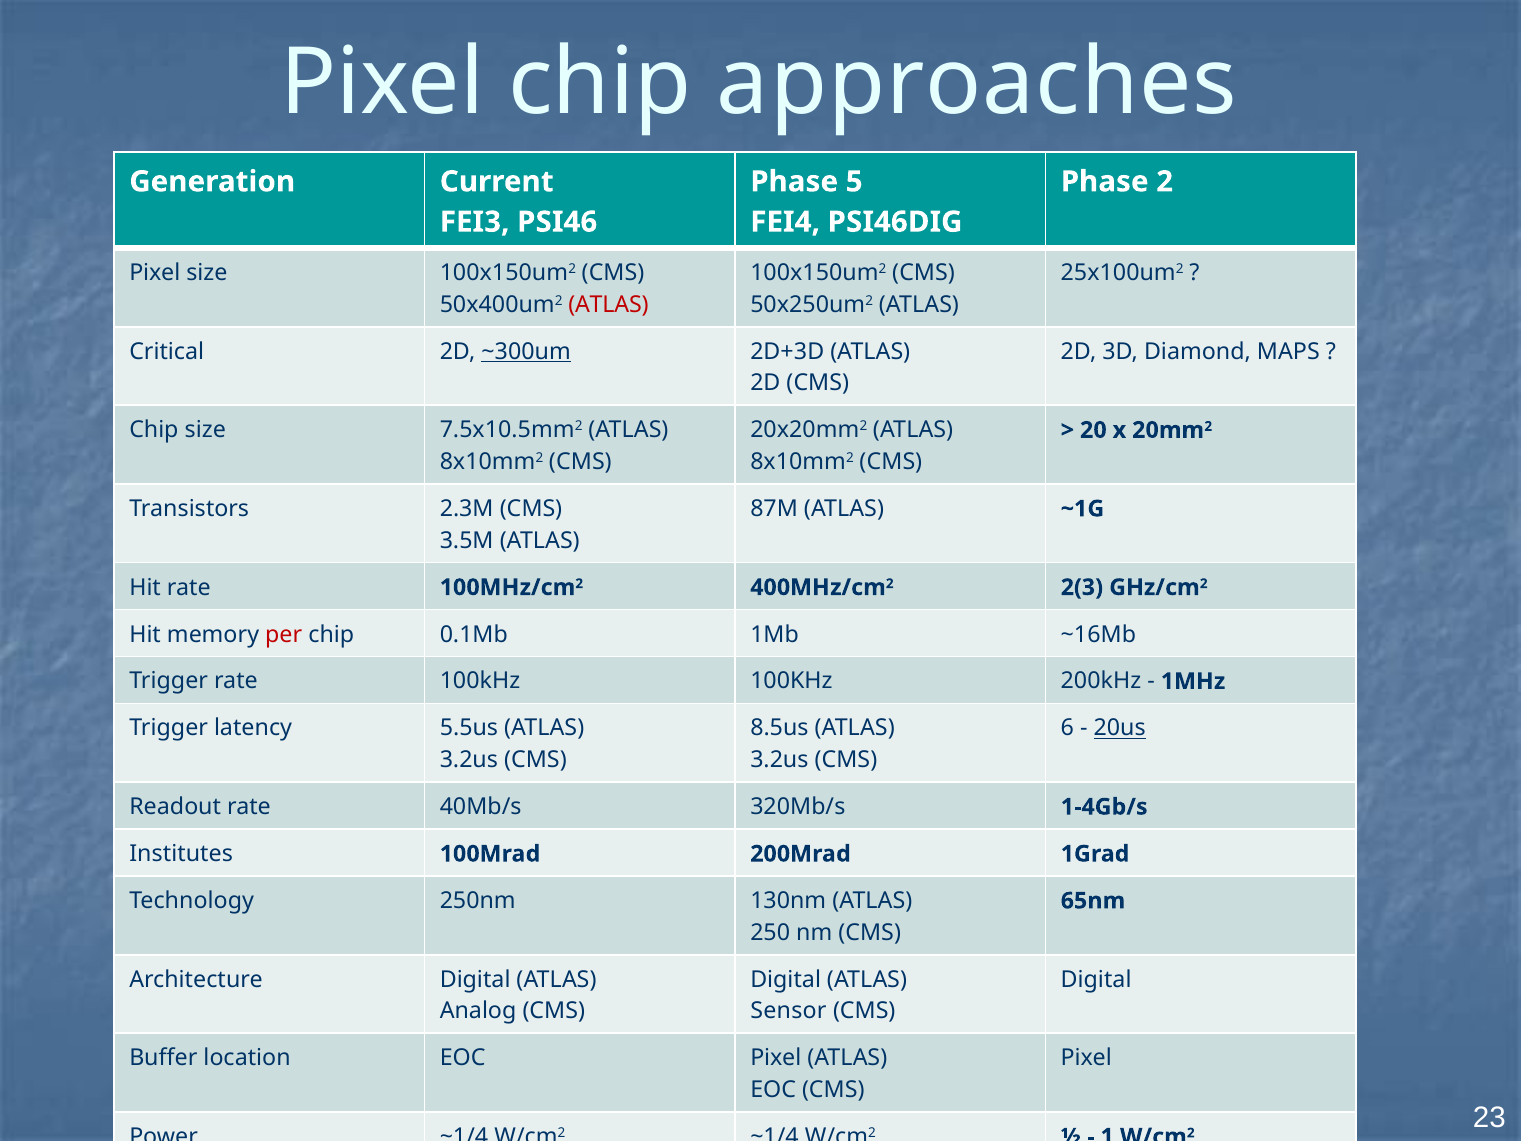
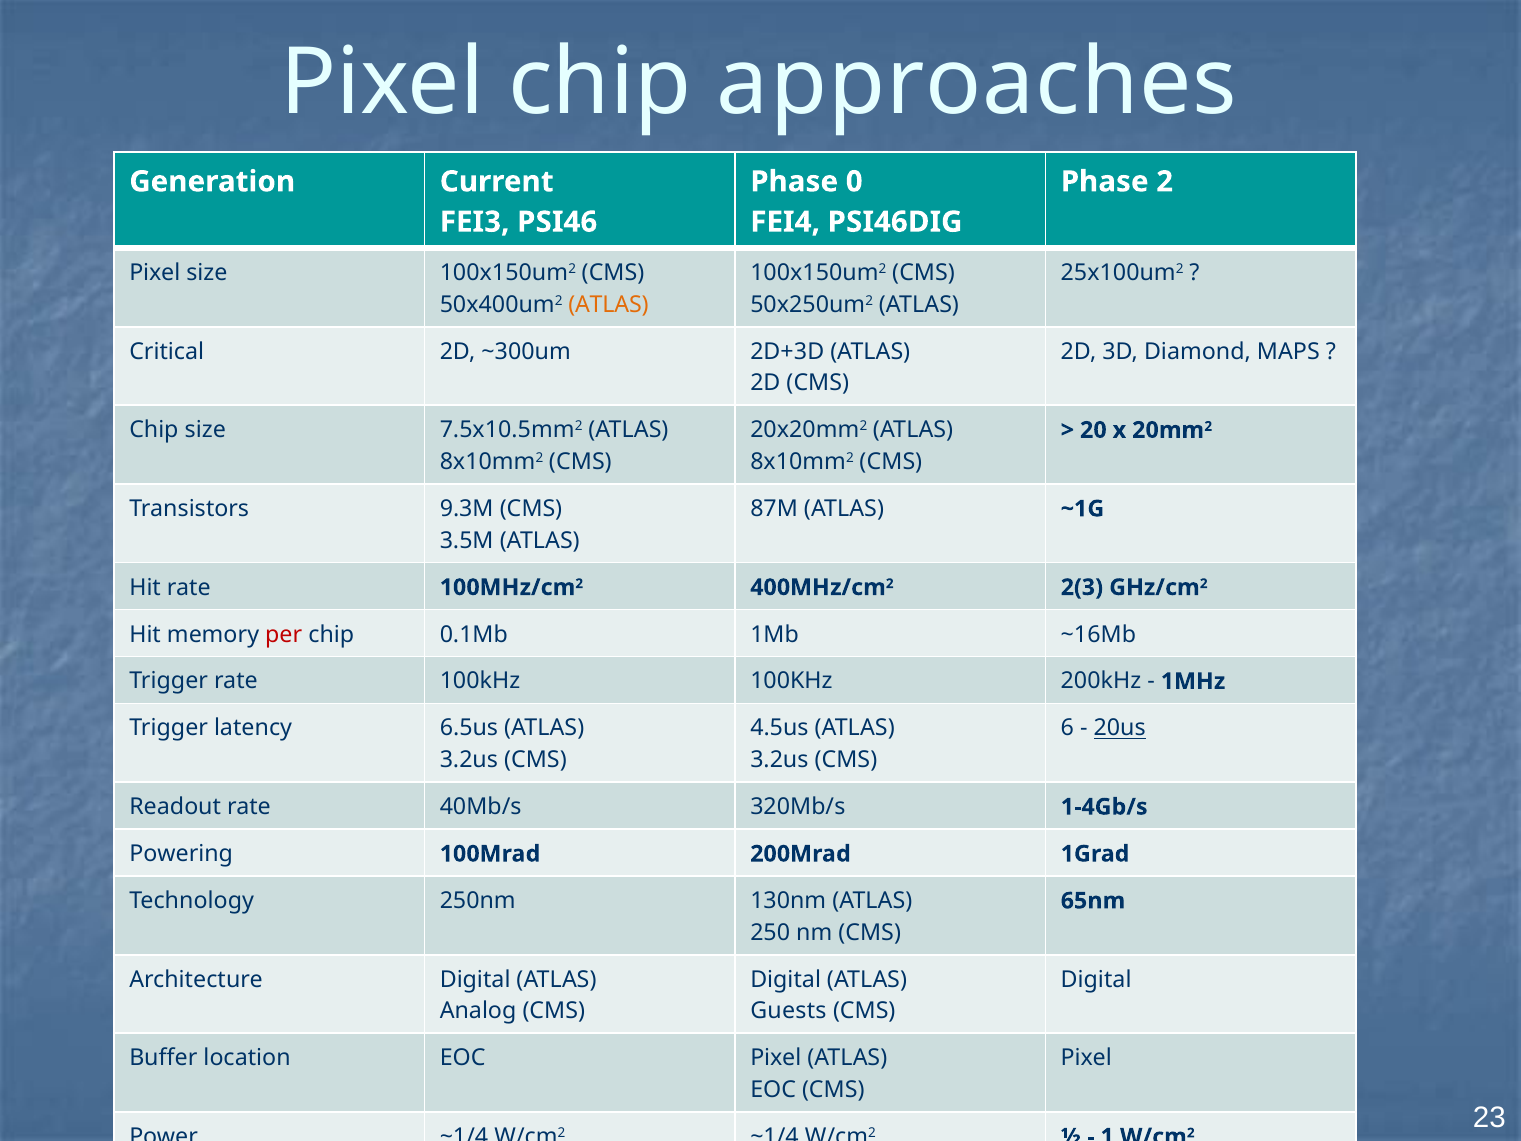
5: 5 -> 0 (854, 182)
ATLAS colour: red -> orange (608, 304)
~300um underline: present -> none (526, 351)
2.3M: 2.3M -> 9.3M (467, 509)
5.5us: 5.5us -> 6.5us (469, 728)
8.5us: 8.5us -> 4.5us (779, 728)
Institutes: Institutes -> Powering (181, 854)
Sensor: Sensor -> Guests (788, 1011)
